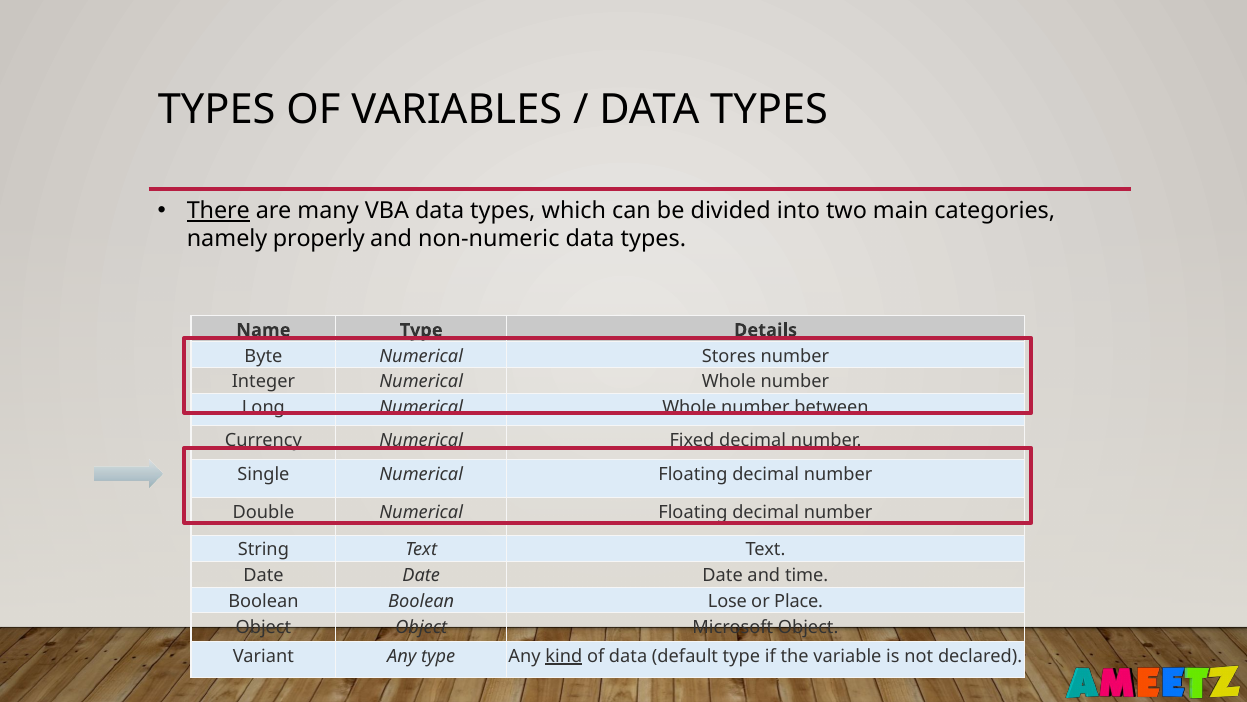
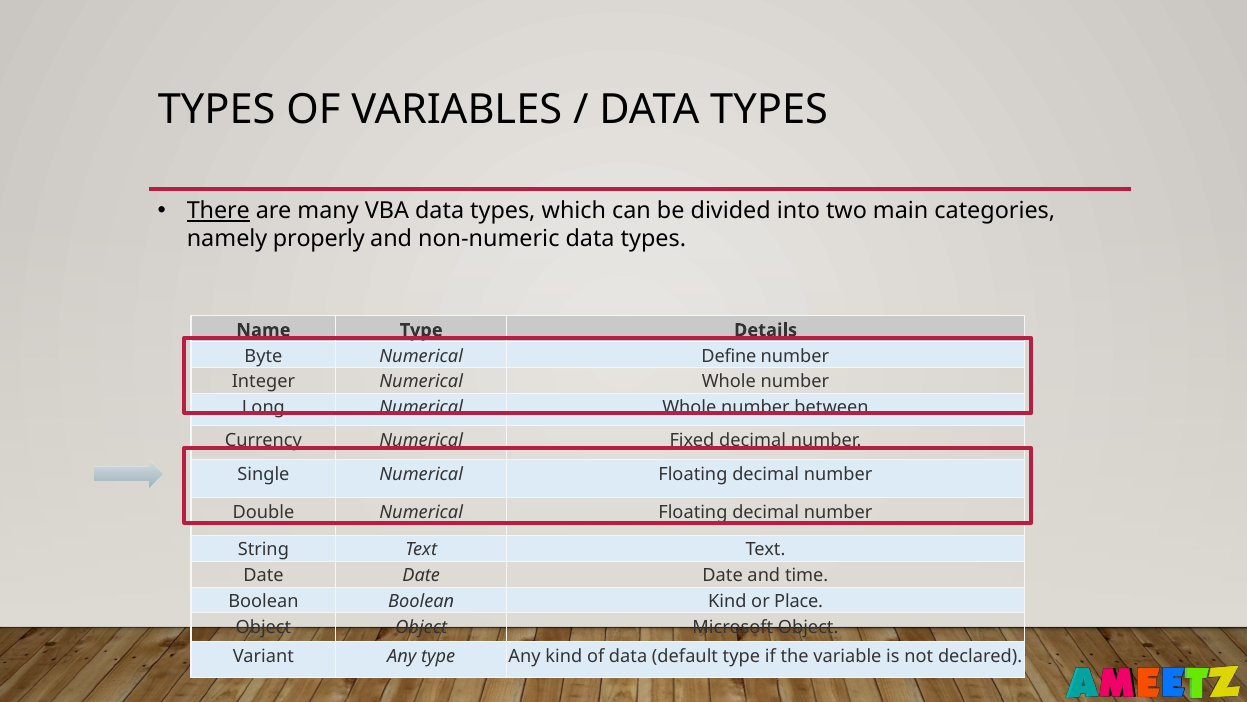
Stores: Stores -> Define (729, 356)
Boolean Lose: Lose -> Kind (727, 601)
kind underline: present -> none (564, 656)
